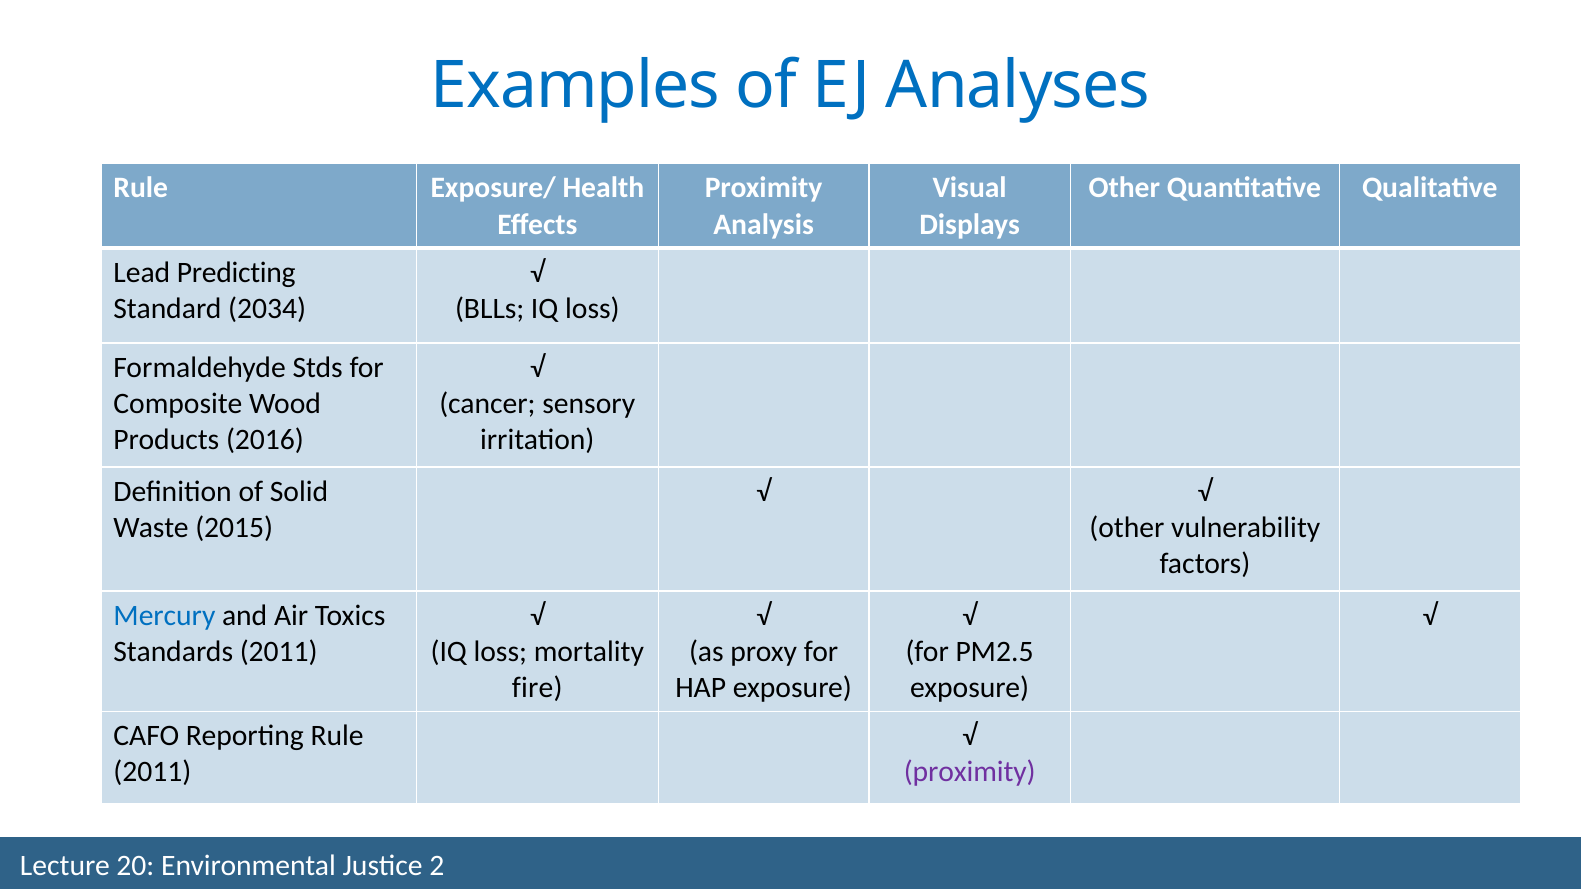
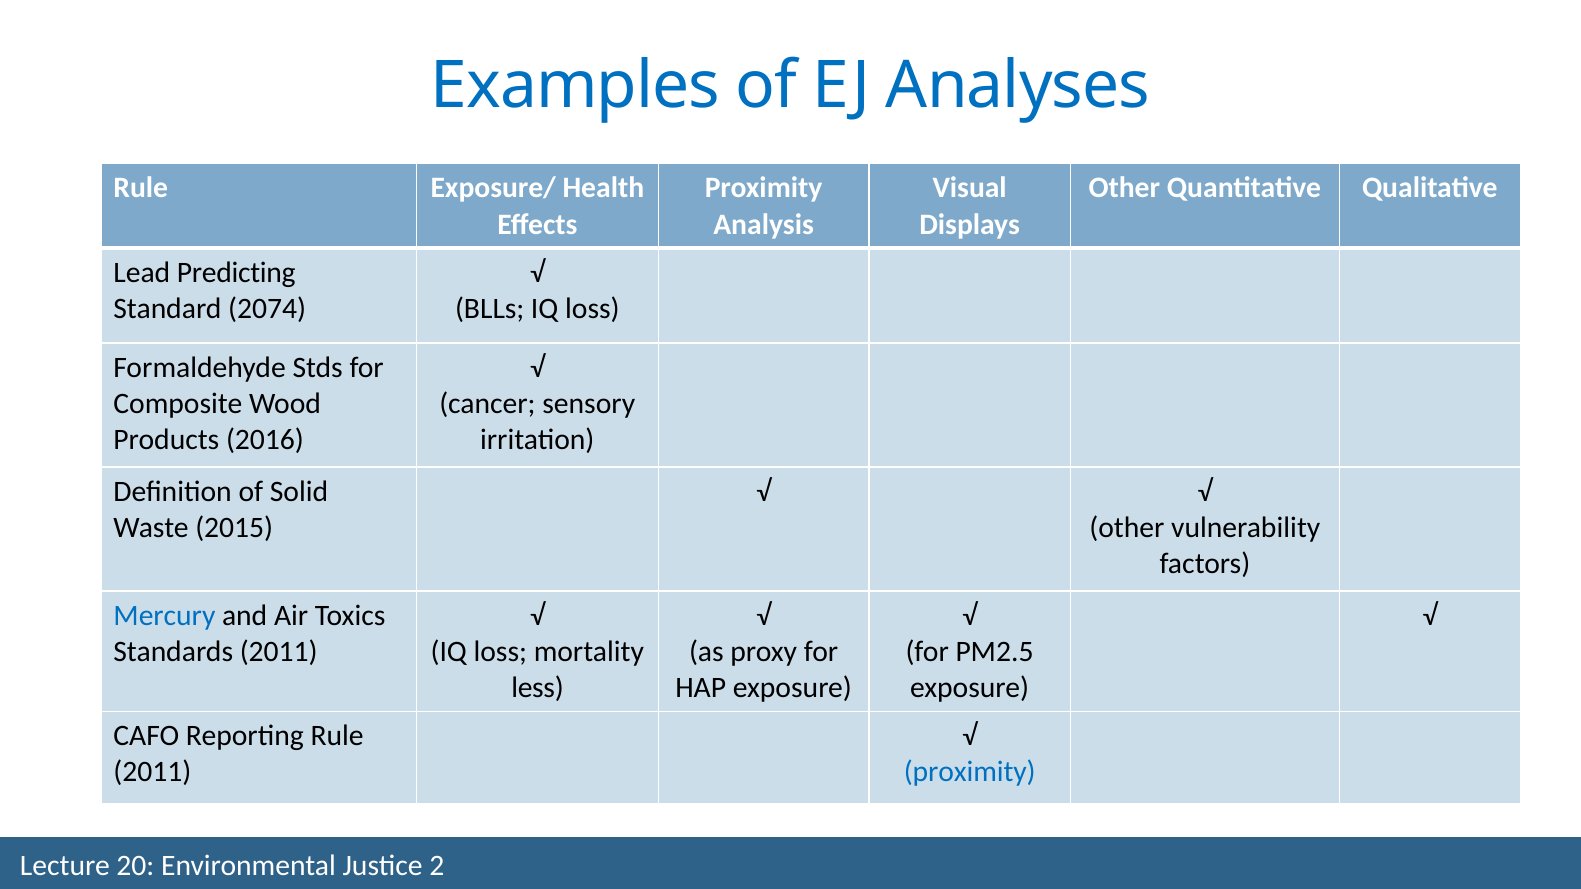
2034: 2034 -> 2074 (267, 309)
fire: fire -> less (538, 688)
proximity colour: purple -> blue (970, 772)
